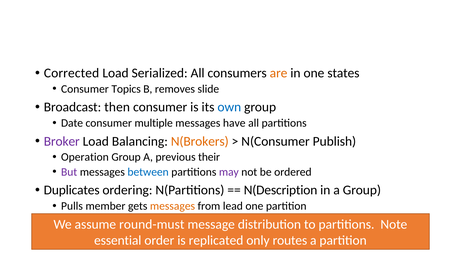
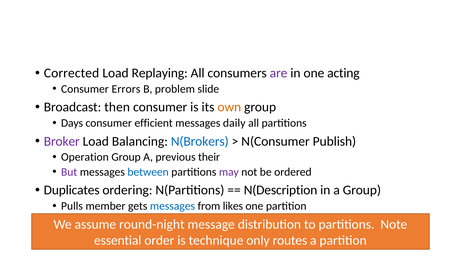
Serialized: Serialized -> Replaying (160, 73)
are colour: orange -> purple (279, 73)
states: states -> acting (343, 73)
Topics: Topics -> Errors (126, 89)
removes: removes -> problem (175, 89)
own colour: blue -> orange (229, 107)
Date: Date -> Days (72, 123)
multiple: multiple -> efficient (154, 123)
have: have -> daily (234, 123)
N(Brokers colour: orange -> blue (200, 141)
messages colour: orange -> blue (173, 206)
lead: lead -> likes (233, 206)
round-must: round-must -> round-night (152, 225)
replicated: replicated -> technique (216, 241)
